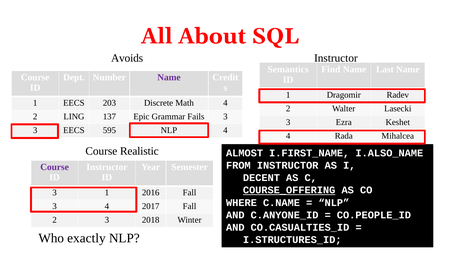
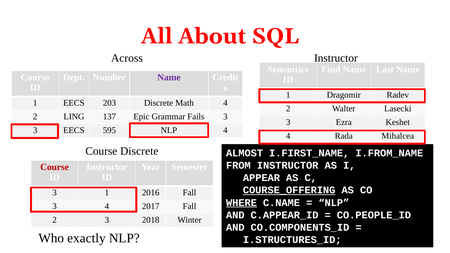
Avoids: Avoids -> Across (127, 58)
Course Realistic: Realistic -> Discrete (139, 151)
I.ALSO_NAME: I.ALSO_NAME -> I.FROM_NAME (389, 153)
Course colour: purple -> red (55, 167)
DECENT: DECENT -> APPEAR (261, 178)
WHERE underline: none -> present (241, 203)
C.ANYONE_ID: C.ANYONE_ID -> C.APPEAR_ID (285, 215)
CO.CASUALTIES_ID: CO.CASUALTIES_ID -> CO.COMPONENTS_ID (300, 227)
